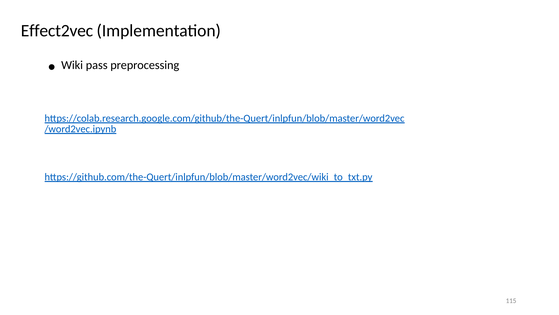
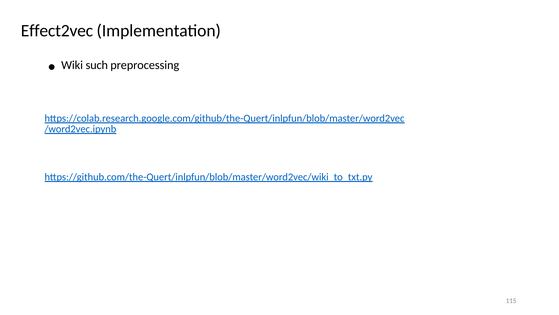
pass: pass -> such (97, 65)
